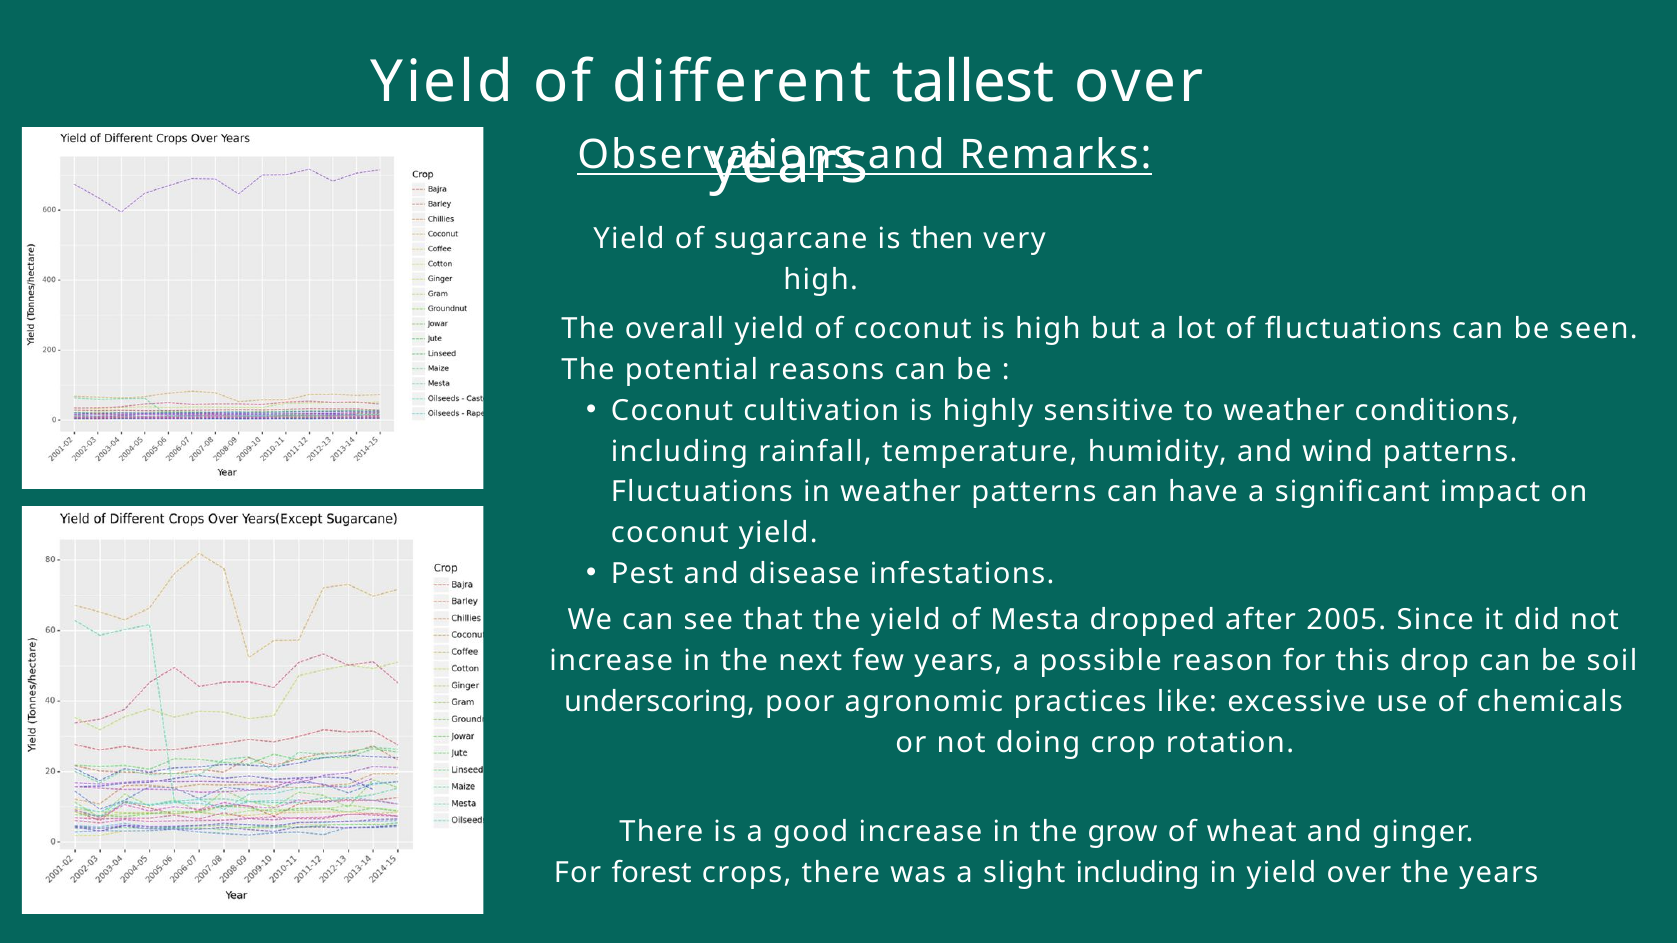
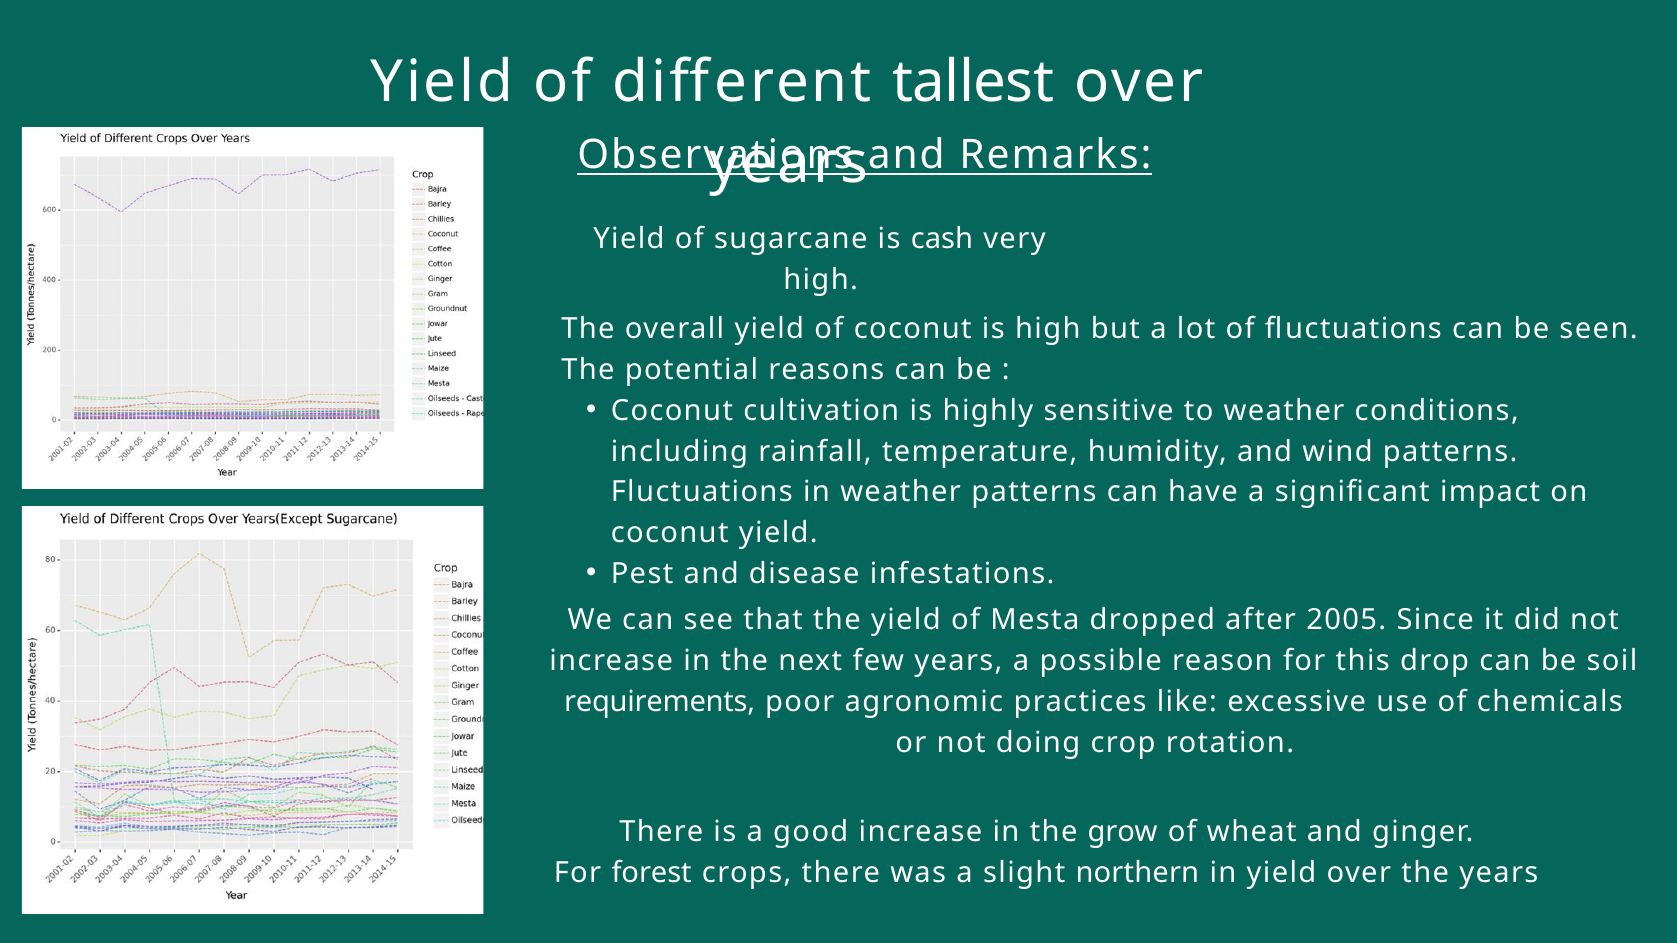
then: then -> cash (942, 239)
underscoring: underscoring -> requirements (660, 702)
slight including: including -> northern (1137, 873)
